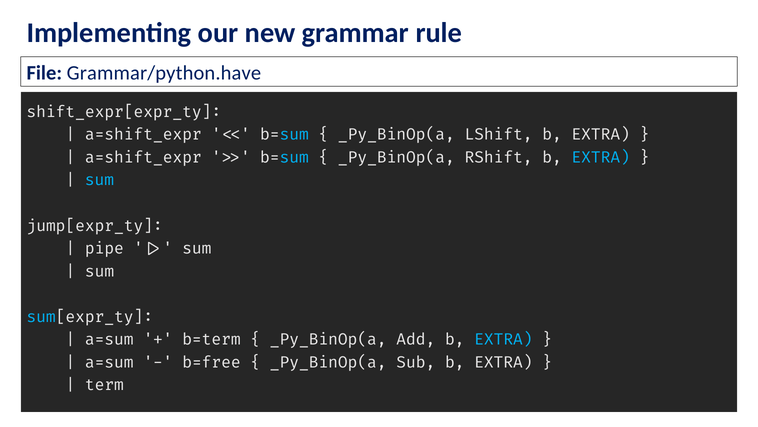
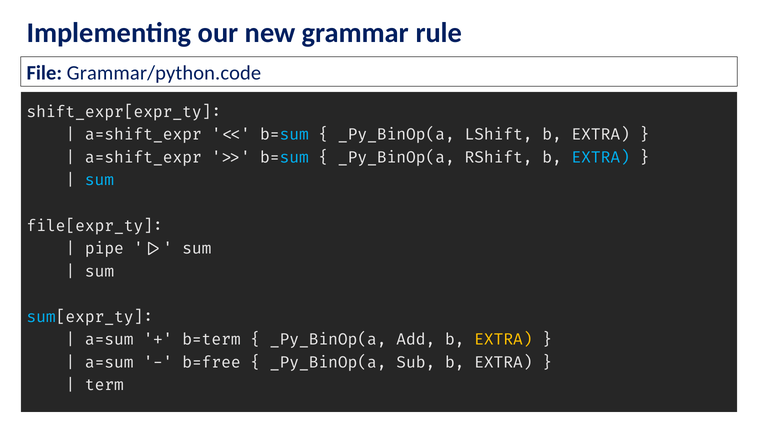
Grammar/python.have: Grammar/python.have -> Grammar/python.code (164, 73)
jump[expr_ty: jump[expr_ty -> file[expr_ty (95, 225)
EXTRA colour: light blue -> yellow (503, 339)
